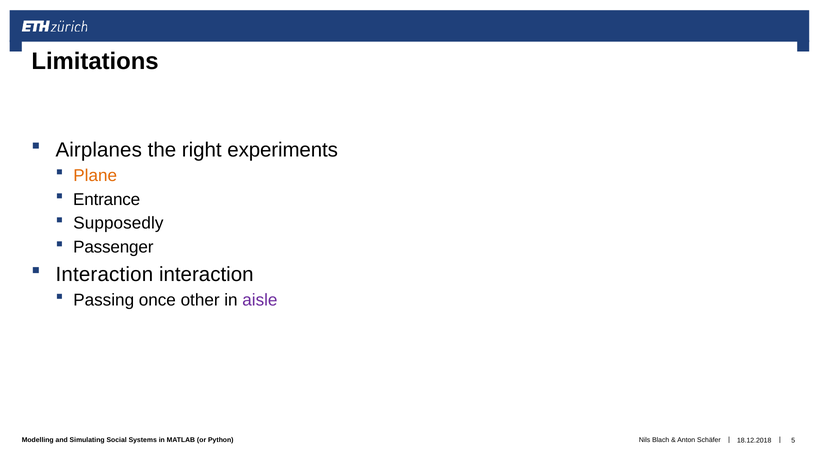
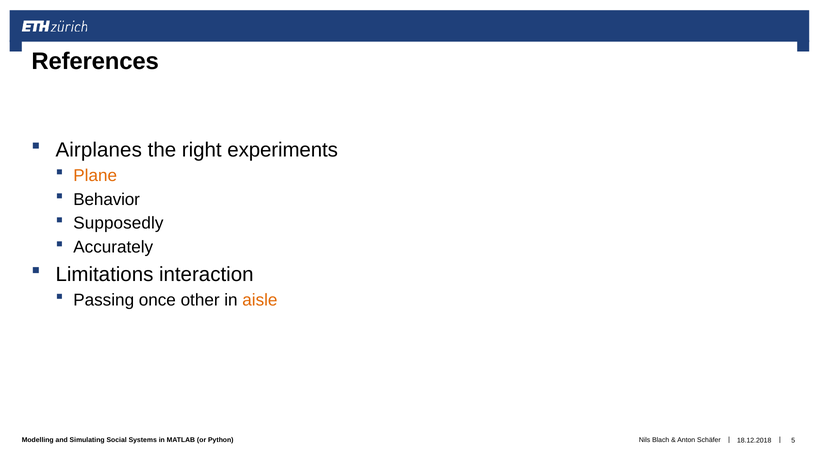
Limitations: Limitations -> References (95, 61)
Entrance: Entrance -> Behavior (107, 199)
Passenger: Passenger -> Accurately (113, 247)
Interaction: Interaction -> Limitations (104, 274)
aisle colour: purple -> orange (260, 300)
